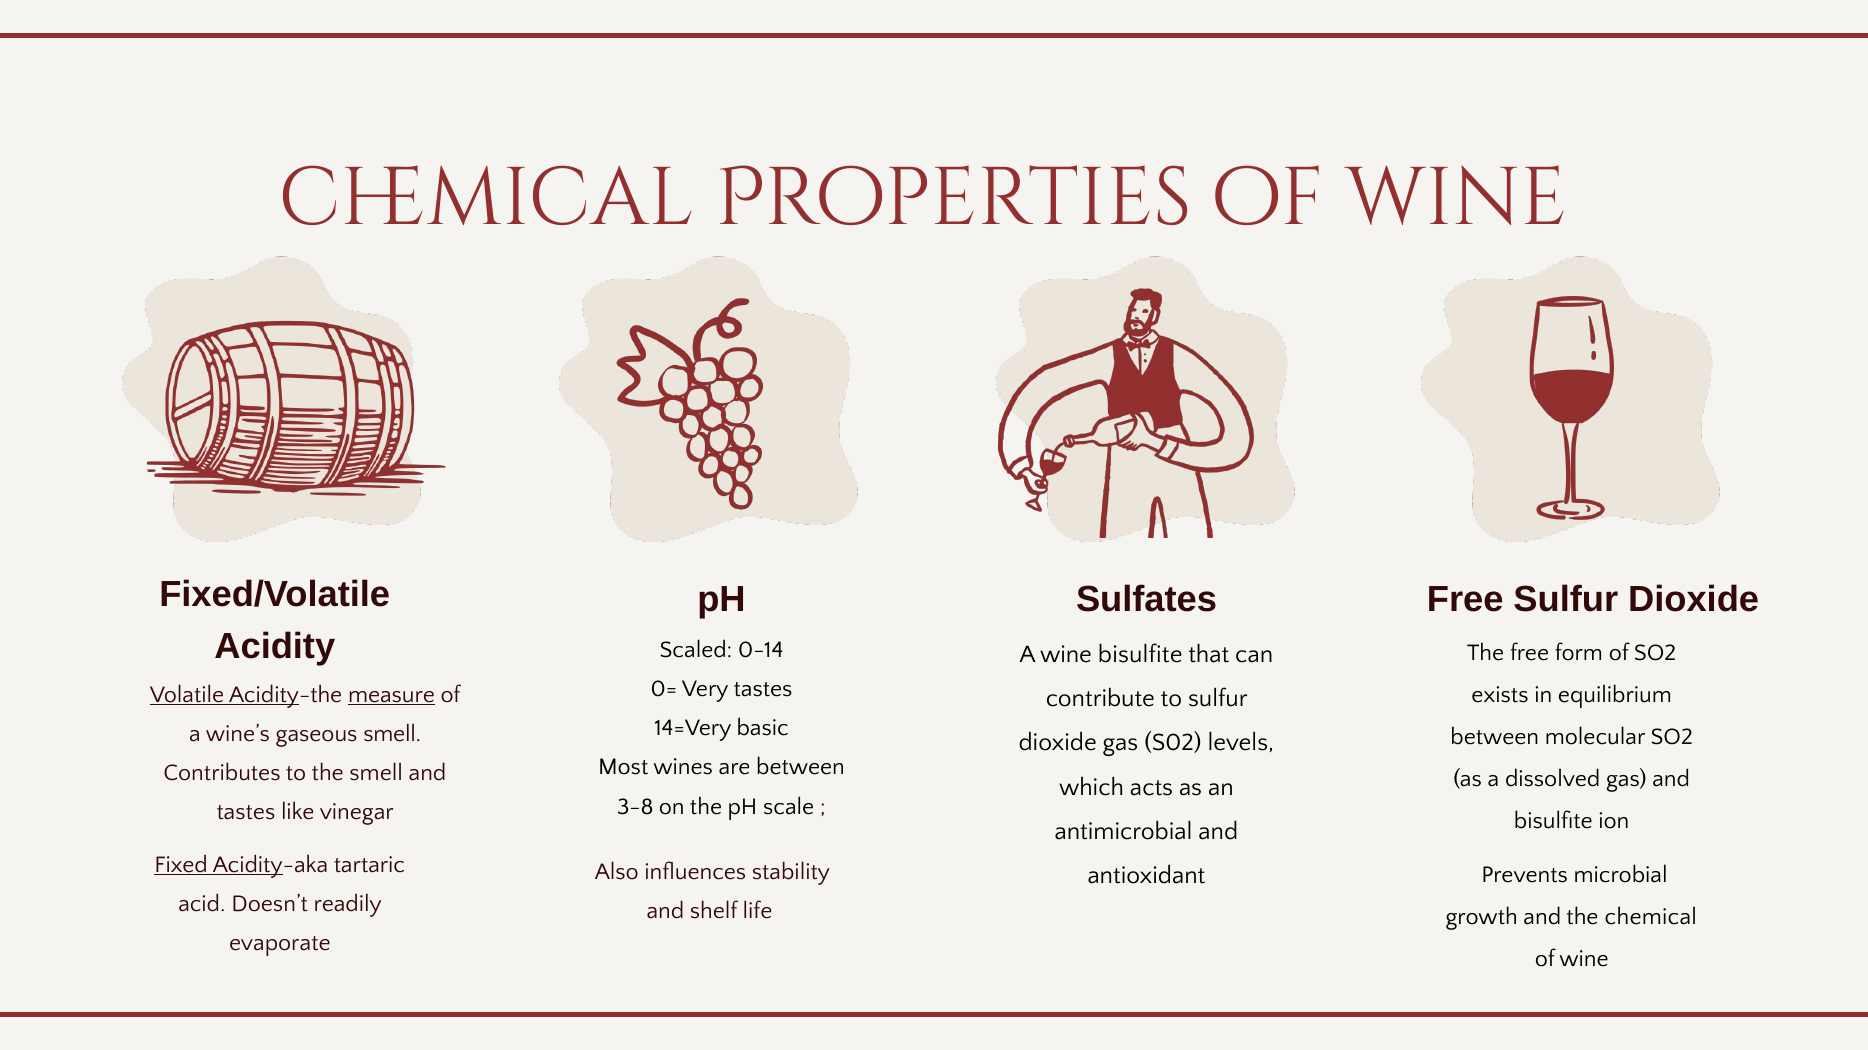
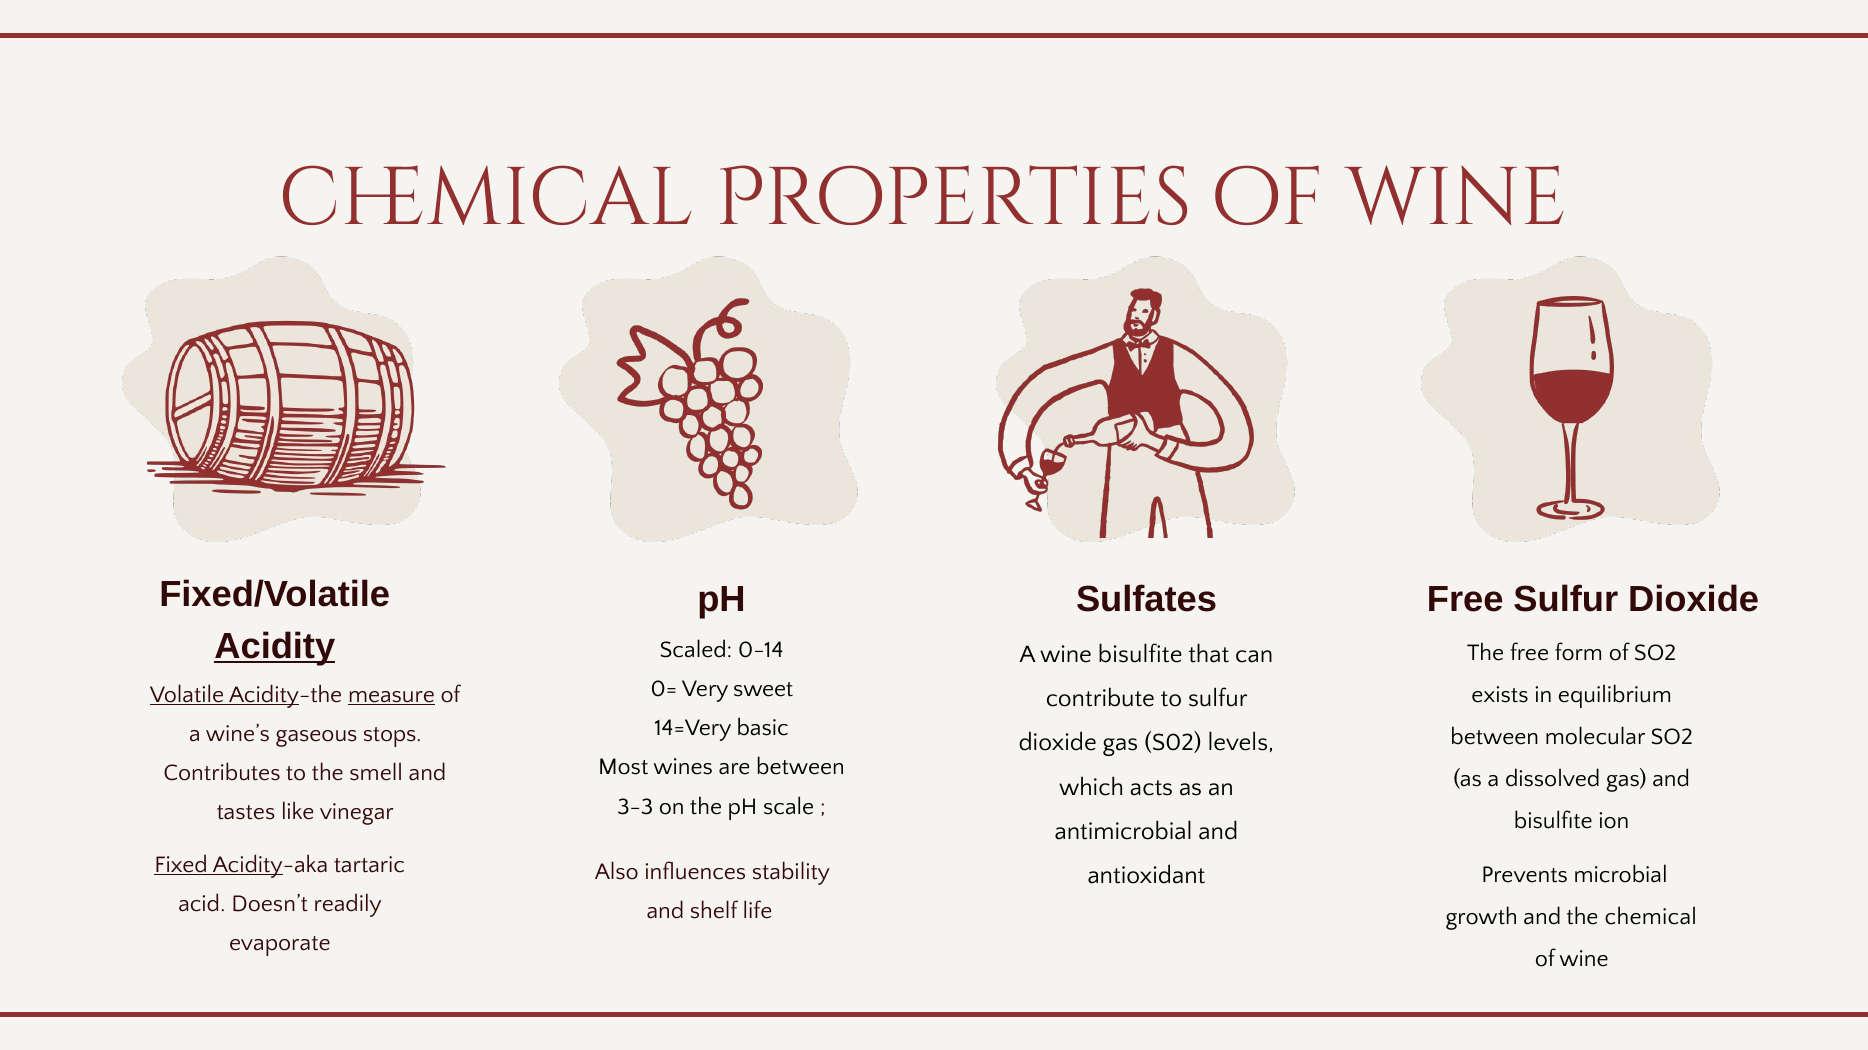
Acidity underline: none -> present (275, 647)
Very tastes: tastes -> sweet (763, 689)
gaseous smell: smell -> stops (392, 734)
3-8: 3-8 -> 3-3 (635, 807)
